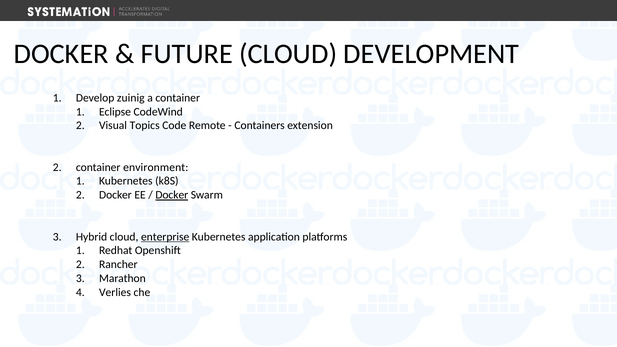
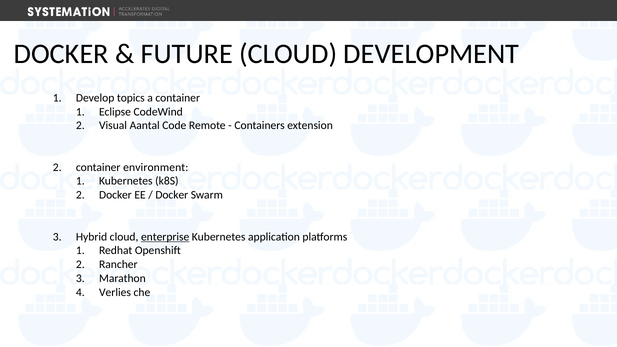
zuinig: zuinig -> topics (131, 98)
Topics: Topics -> Aantal (145, 126)
Docker underline: present -> none (172, 195)
